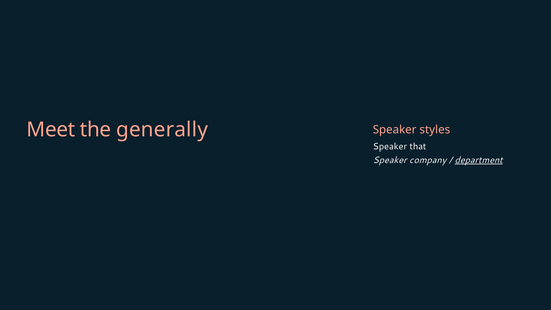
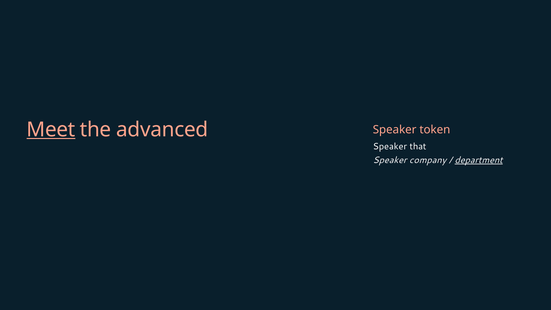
Meet underline: none -> present (51, 130)
generally: generally -> advanced (162, 130)
styles: styles -> token (435, 130)
